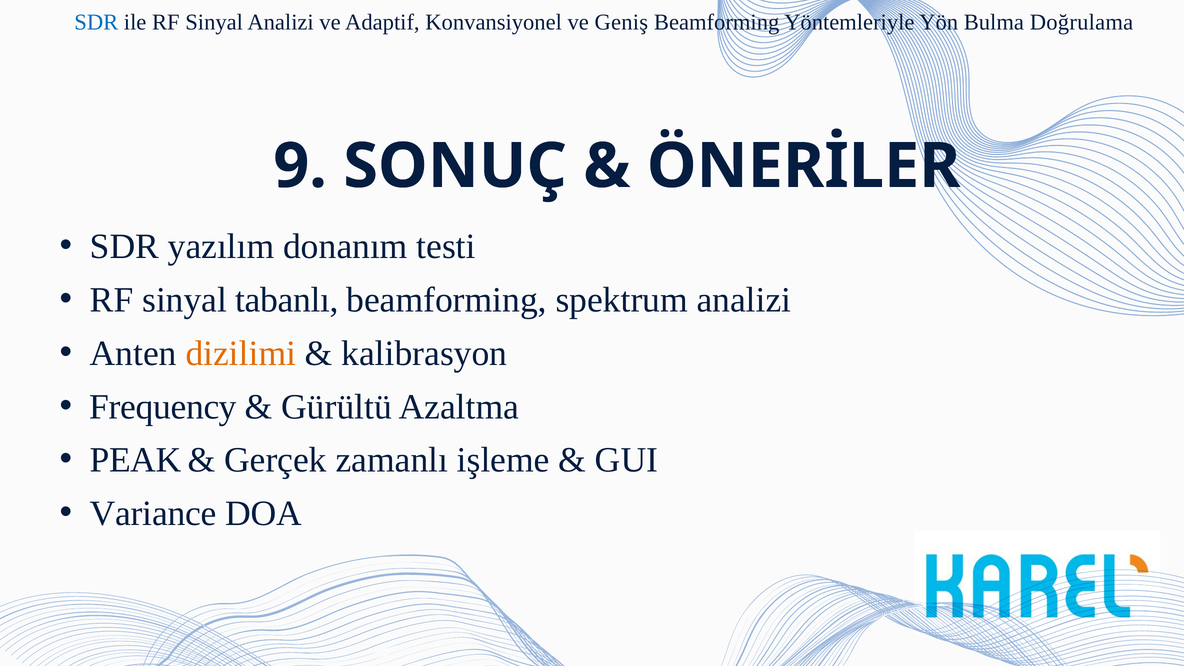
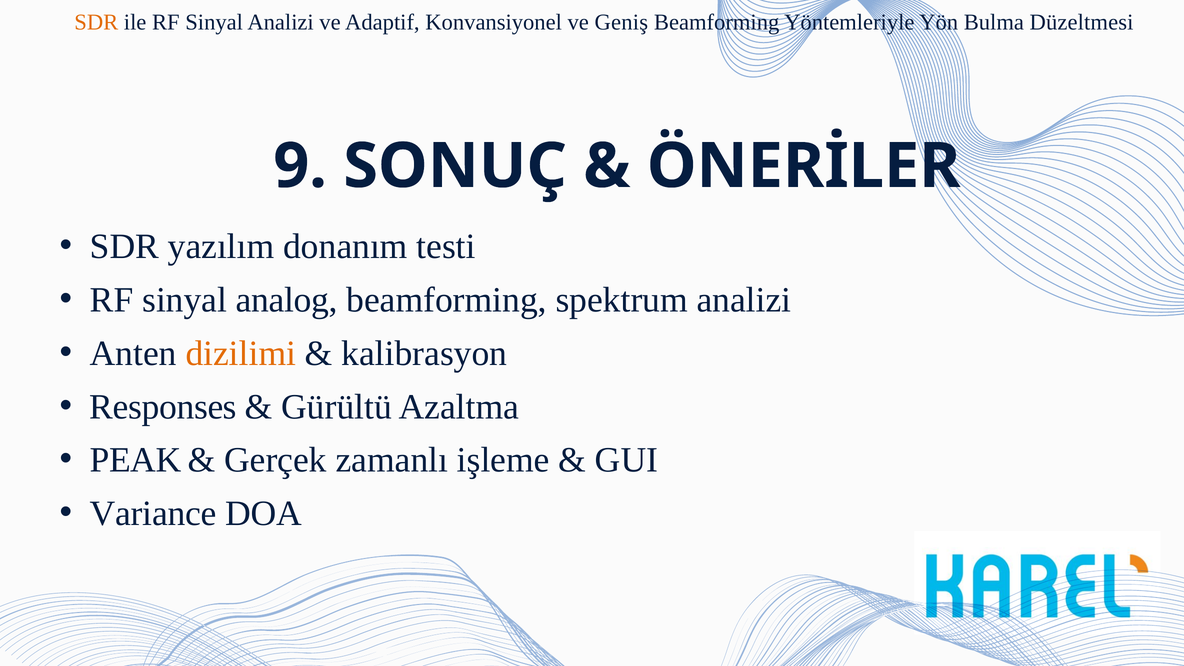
SDR colour: blue -> orange (96, 22)
Doğrulama: Doğrulama -> Düzeltmesi (1082, 22)
tabanlı: tabanlı -> analog (287, 300)
Frequency: Frequency -> Responses (163, 407)
